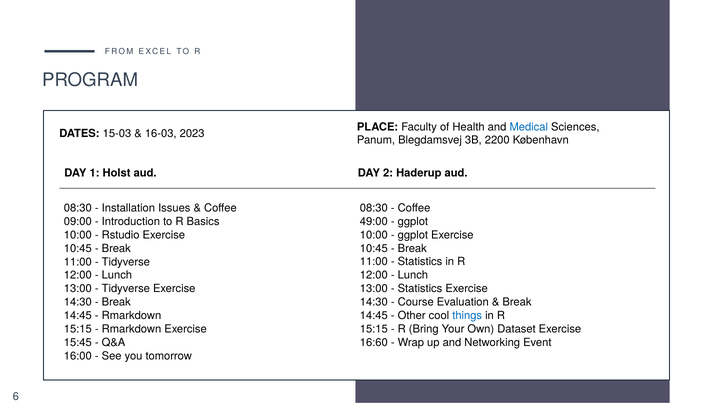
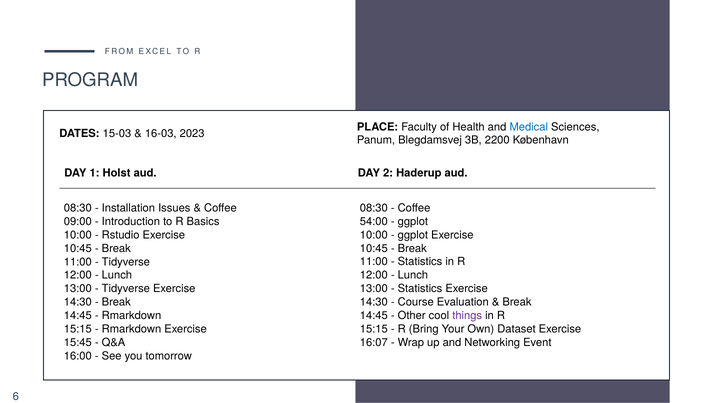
49:00: 49:00 -> 54:00 (374, 221)
things colour: blue -> purple (467, 315)
16:60: 16:60 -> 16:07 (374, 342)
